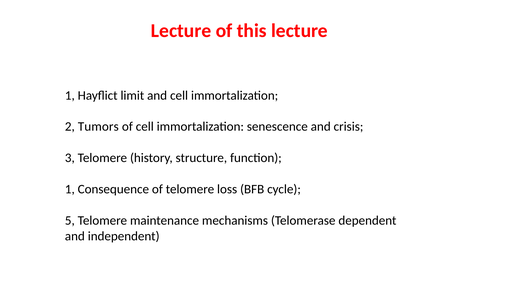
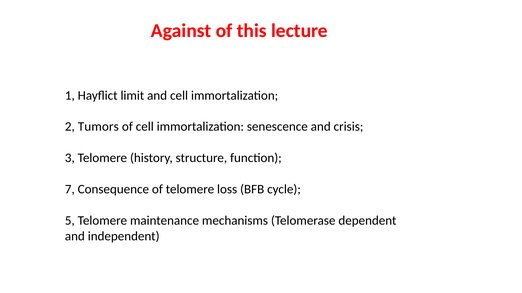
Lecture: Lecture -> Against (181, 31)
1: 1 -> 7 (70, 190)
